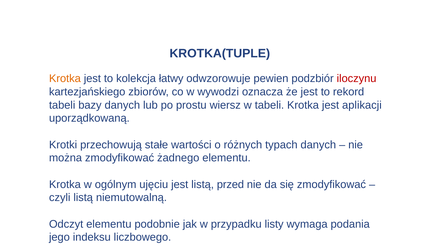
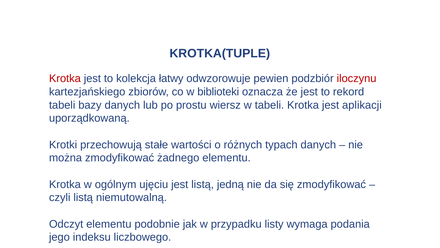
Krotka colour: orange -> red (65, 78)
wywodzi: wywodzi -> biblioteki (218, 92)
przed: przed -> jedną (230, 184)
